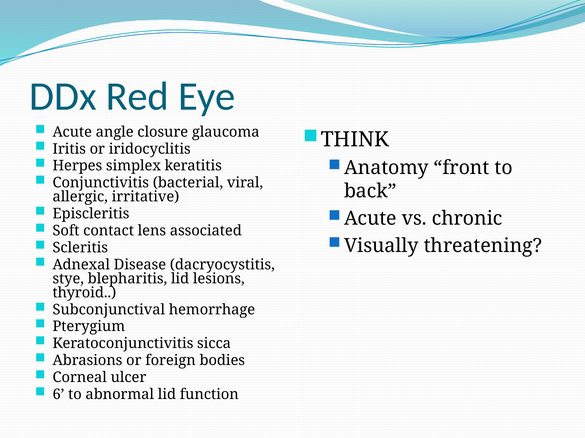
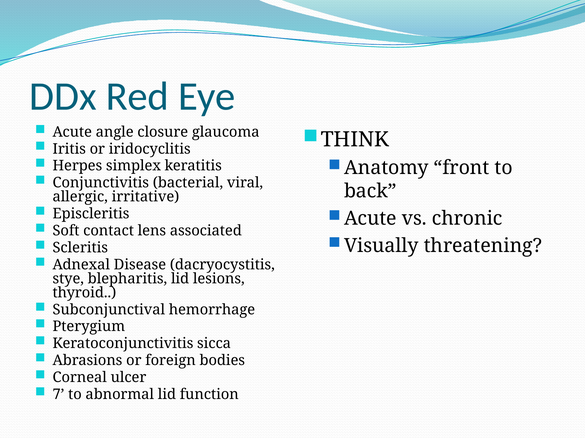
6: 6 -> 7 (58, 395)
